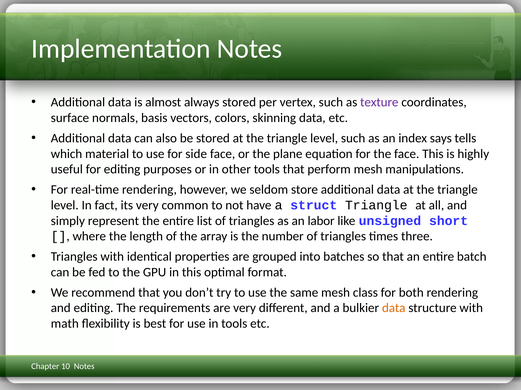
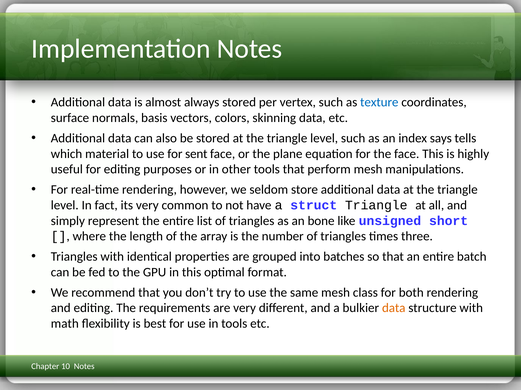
texture colour: purple -> blue (379, 103)
side: side -> sent (196, 154)
labor: labor -> bone (321, 221)
